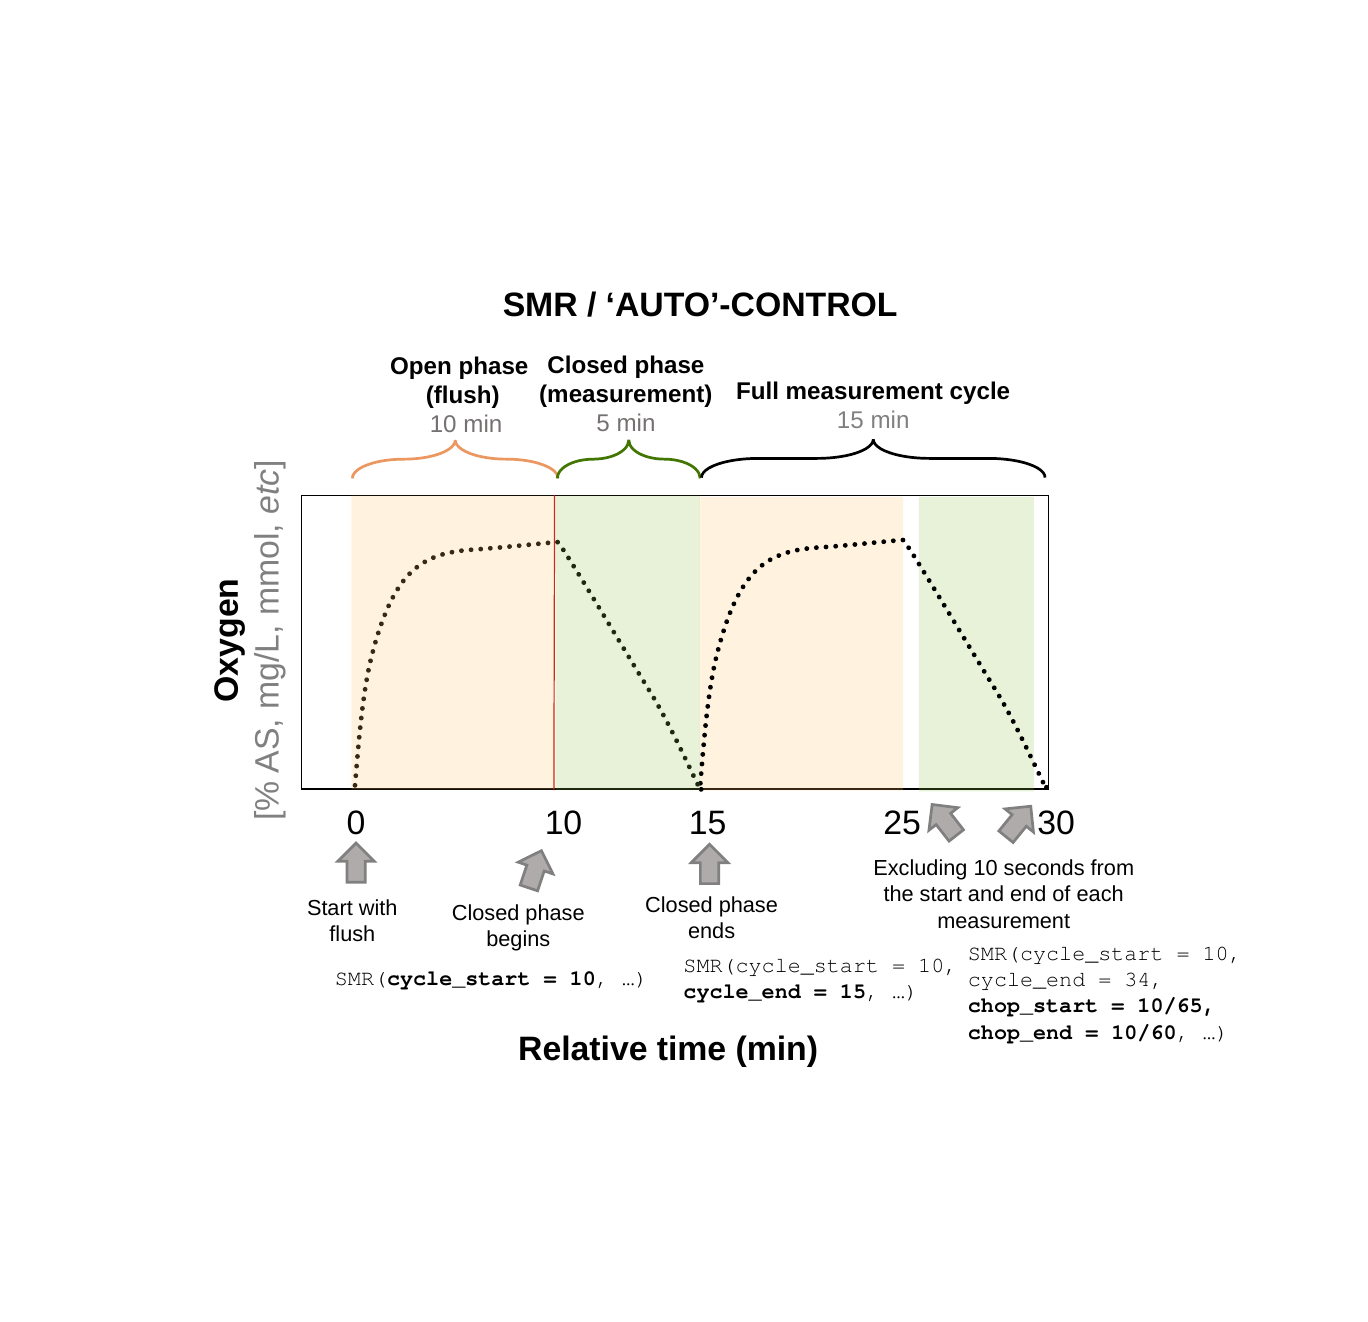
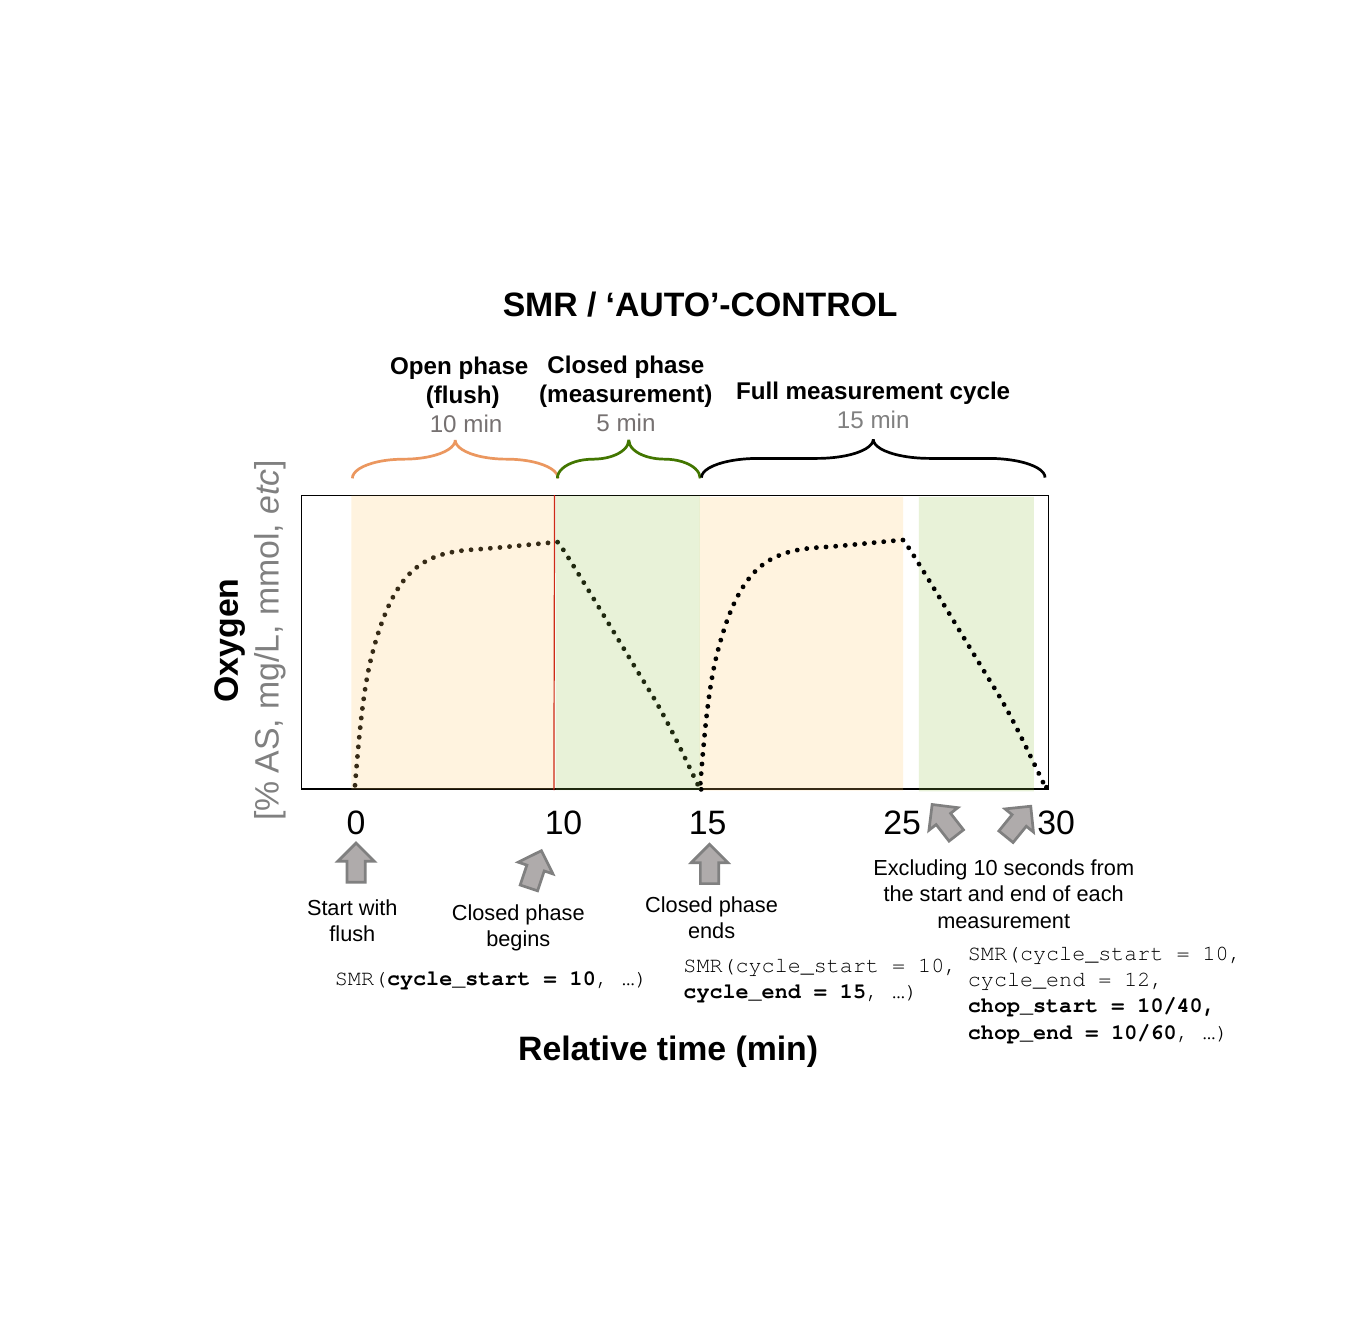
34: 34 -> 12 (1144, 979)
10/65: 10/65 -> 10/40 (1177, 1006)
